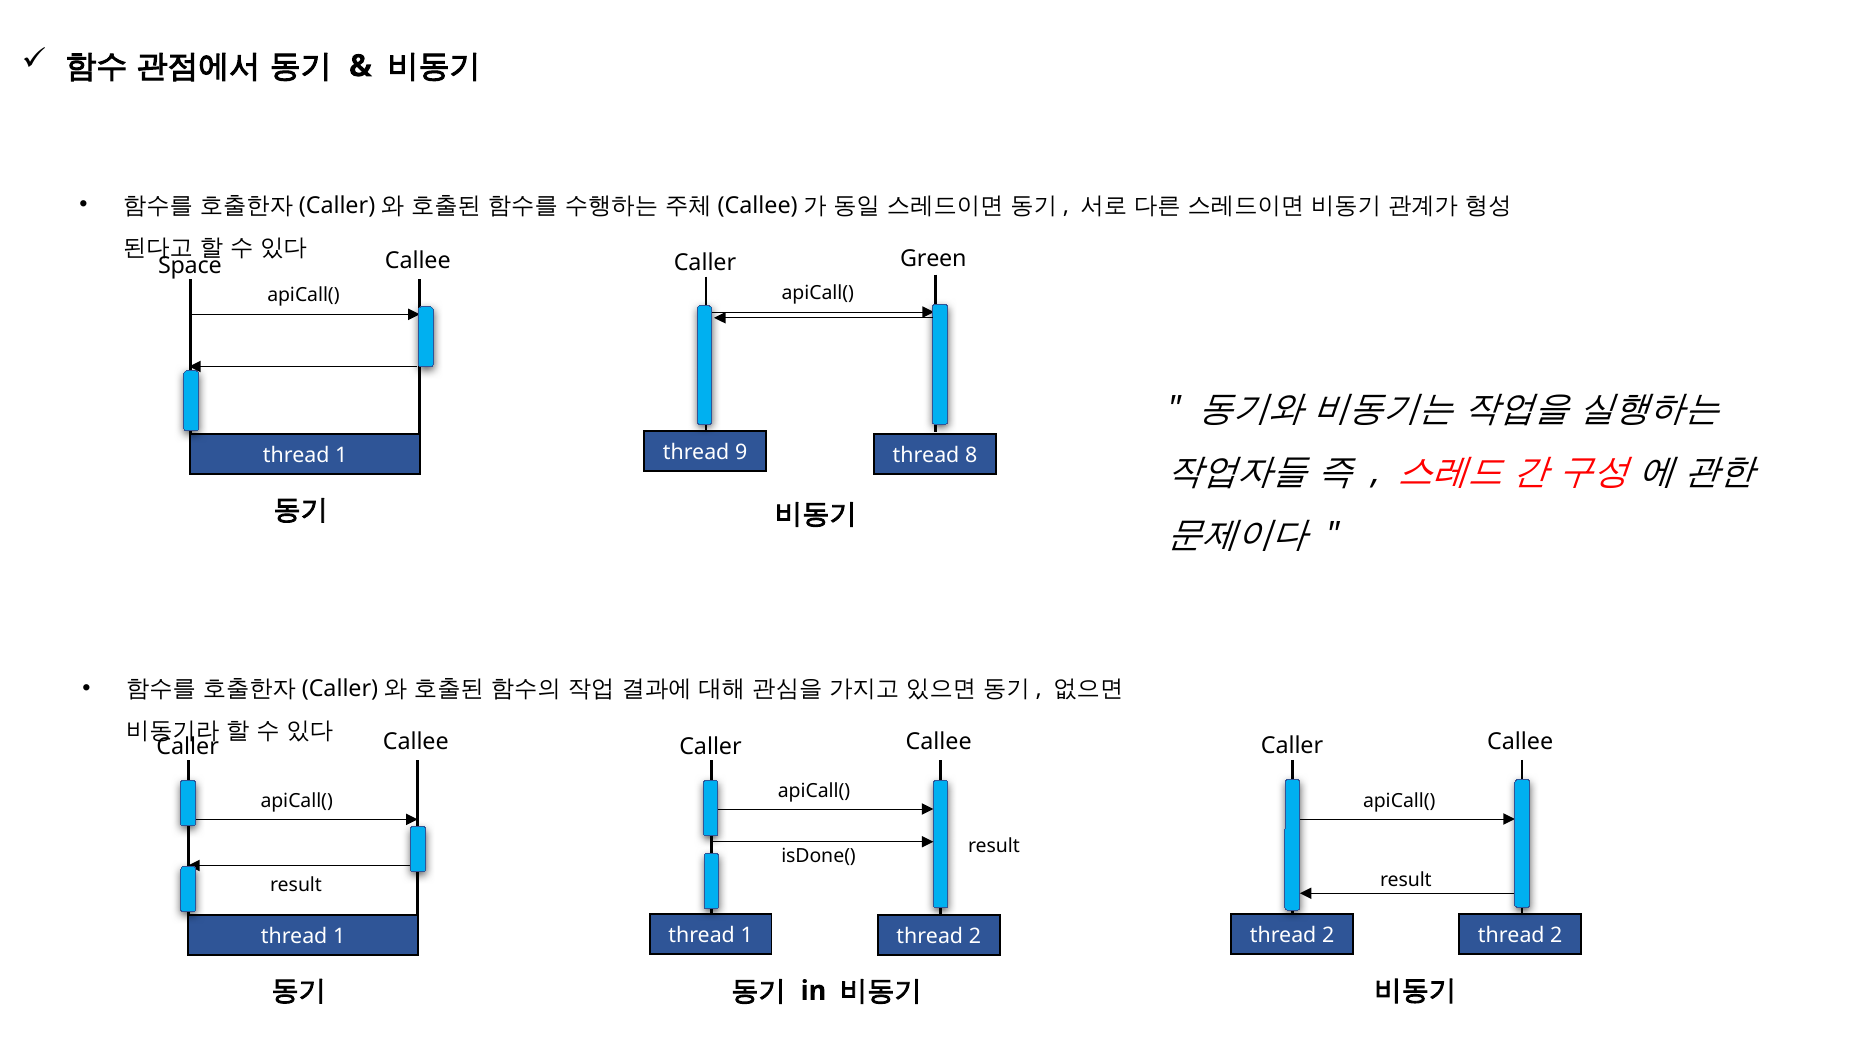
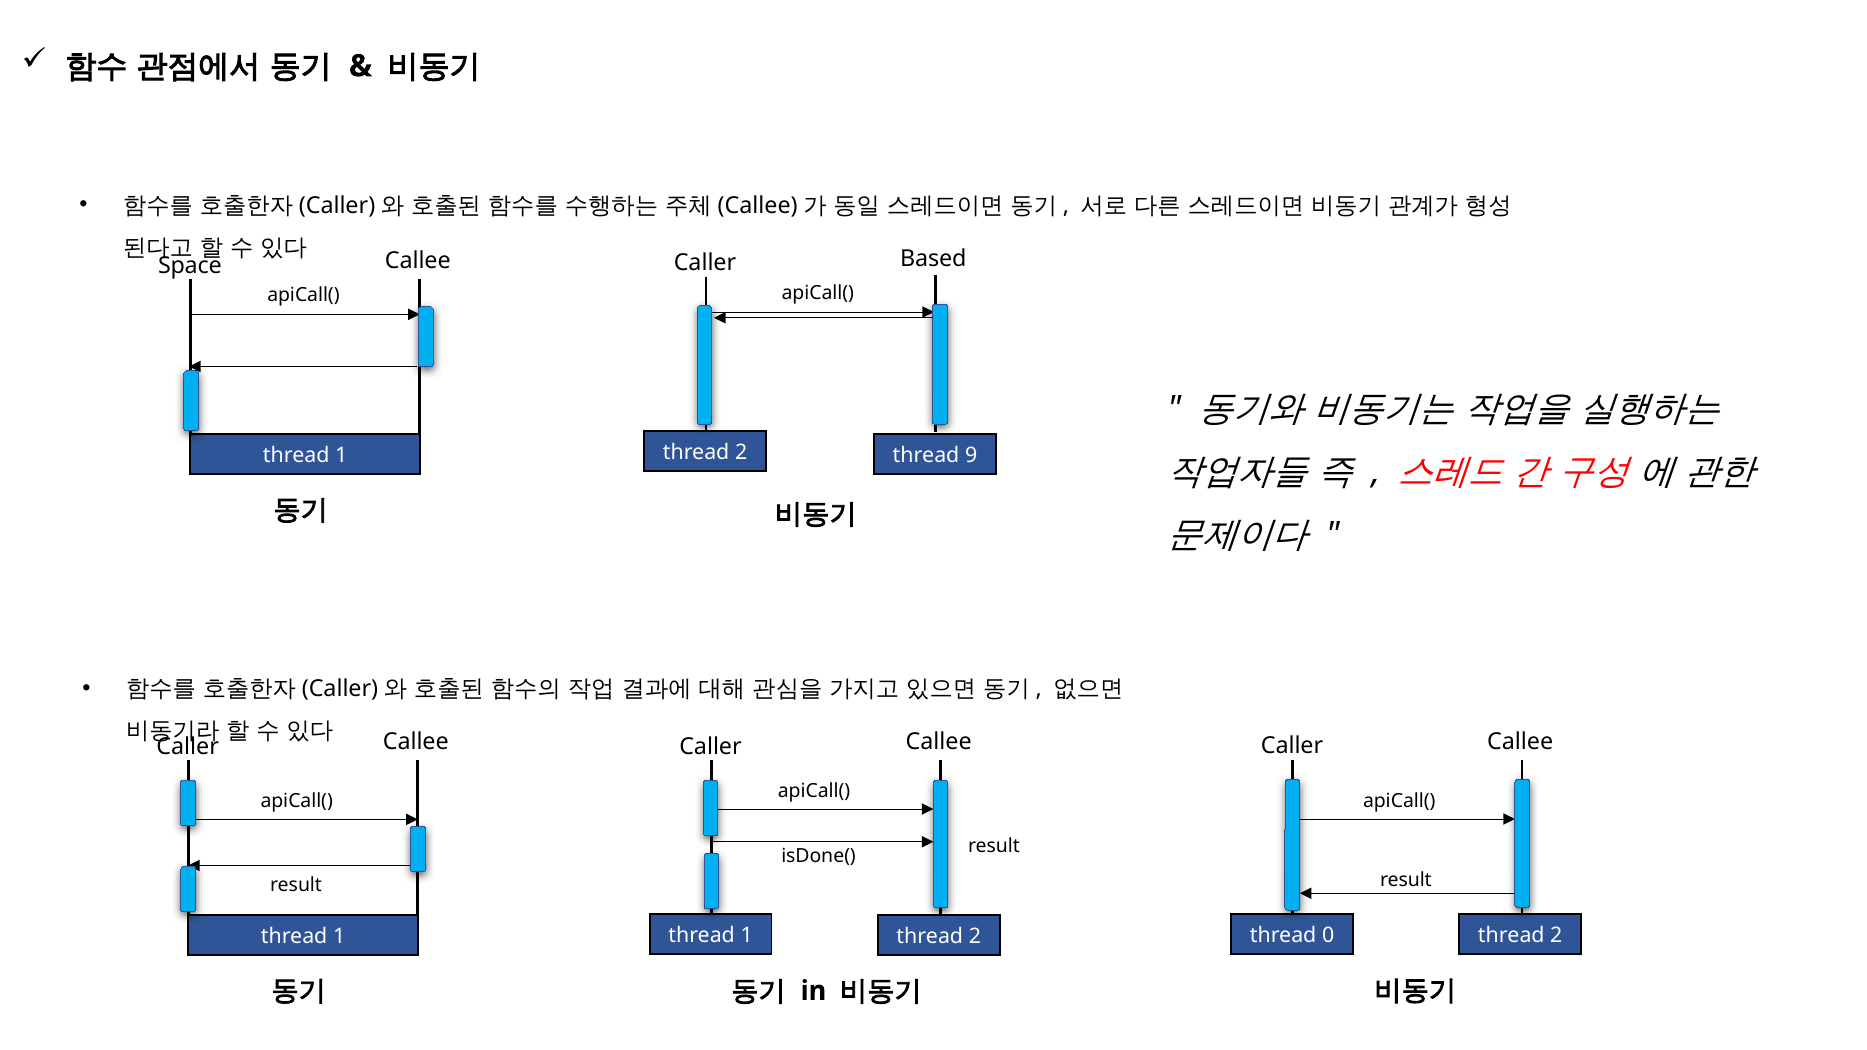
Green: Green -> Based (933, 259)
9: 9 -> 2 (741, 452)
8: 8 -> 9 (971, 455)
2: 2 -> 0 (1328, 936)
